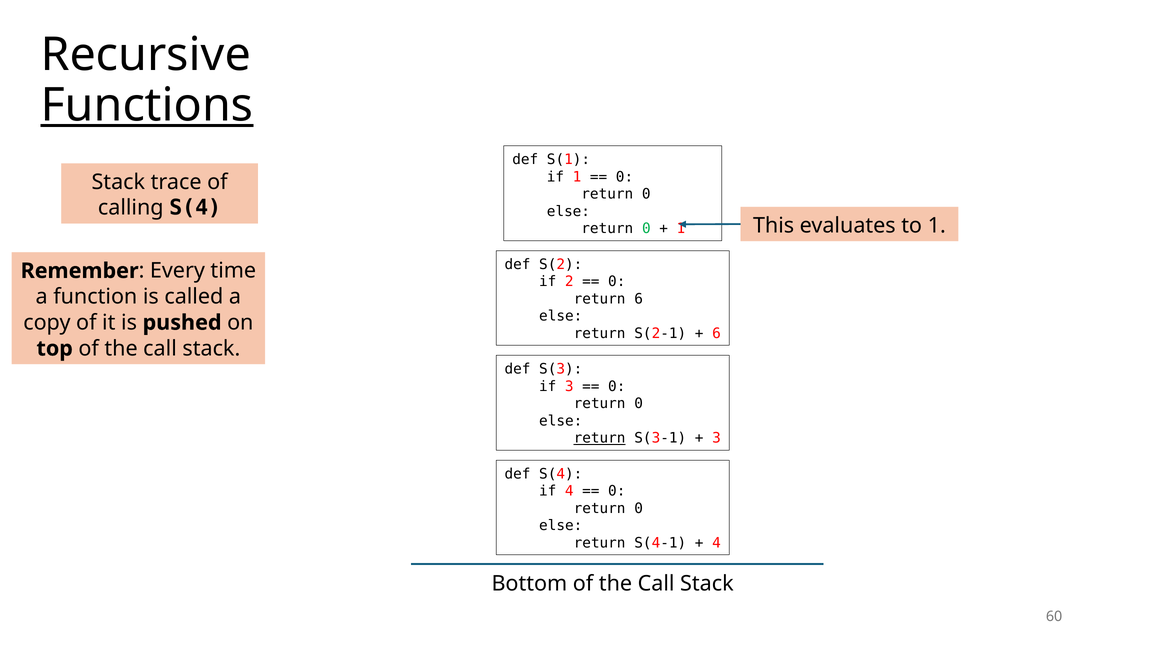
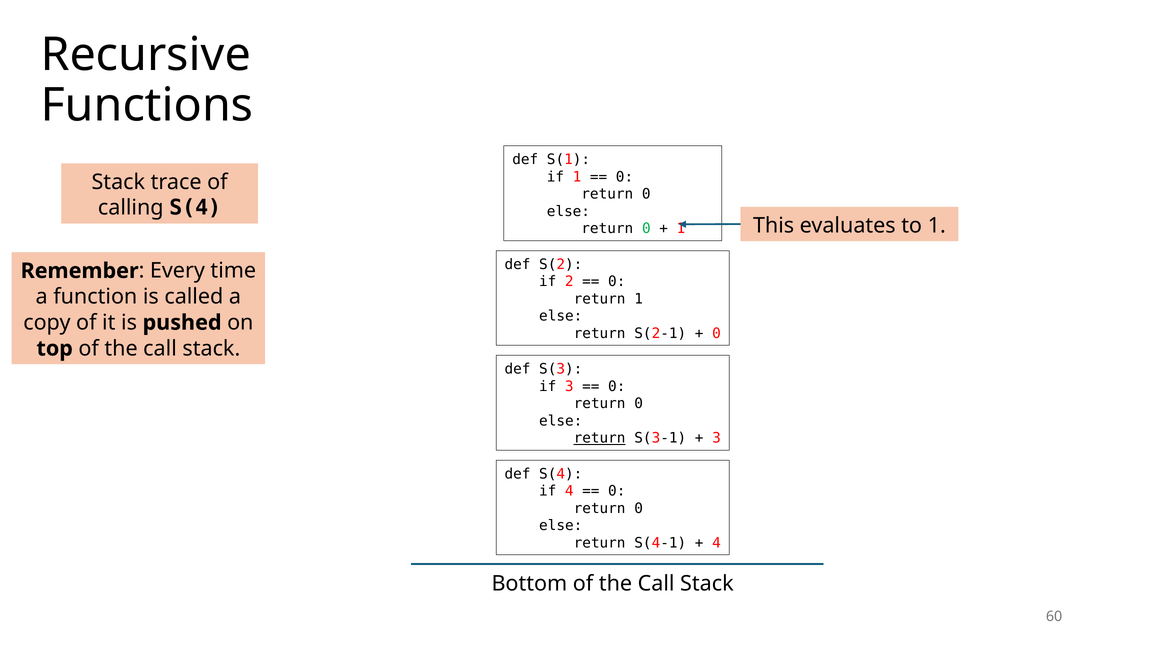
Functions underline: present -> none (147, 105)
return 6: 6 -> 1 (639, 299)
6: 6 -> 0 (716, 333)
